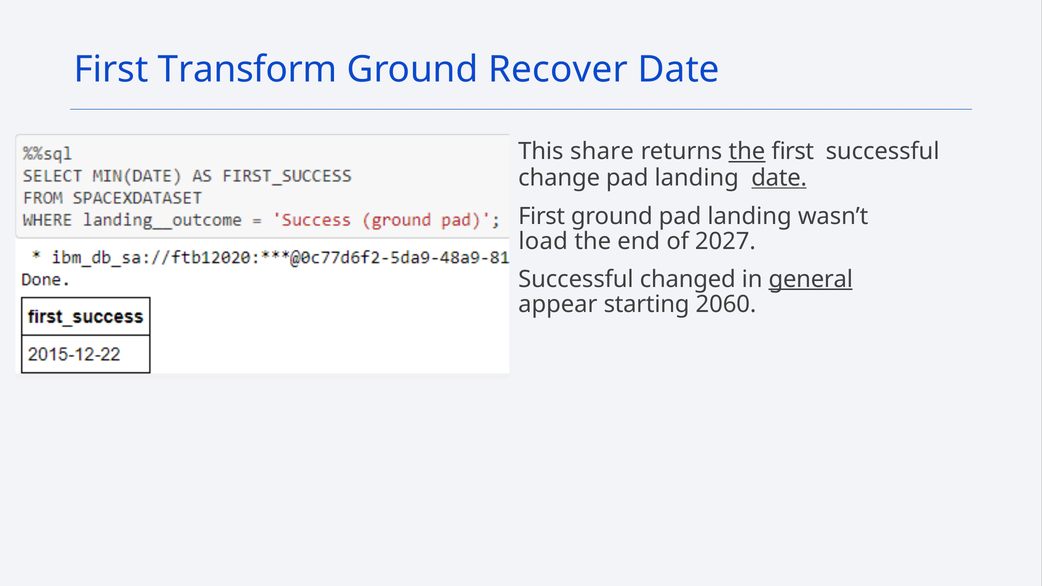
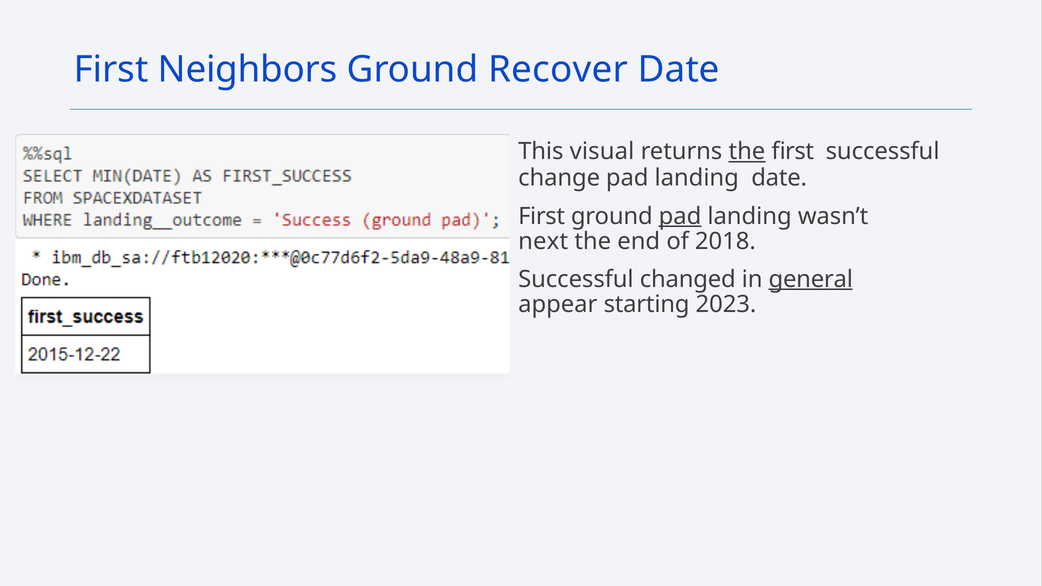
Transform: Transform -> Neighbors (248, 70)
share: share -> visual (602, 151)
date underline: present -> none (779, 178)
pad underline: none -> present (680, 216)
load: load -> next (543, 241)
2027: 2027 -> 2018 (725, 241)
2060: 2060 -> 2023 (726, 304)
